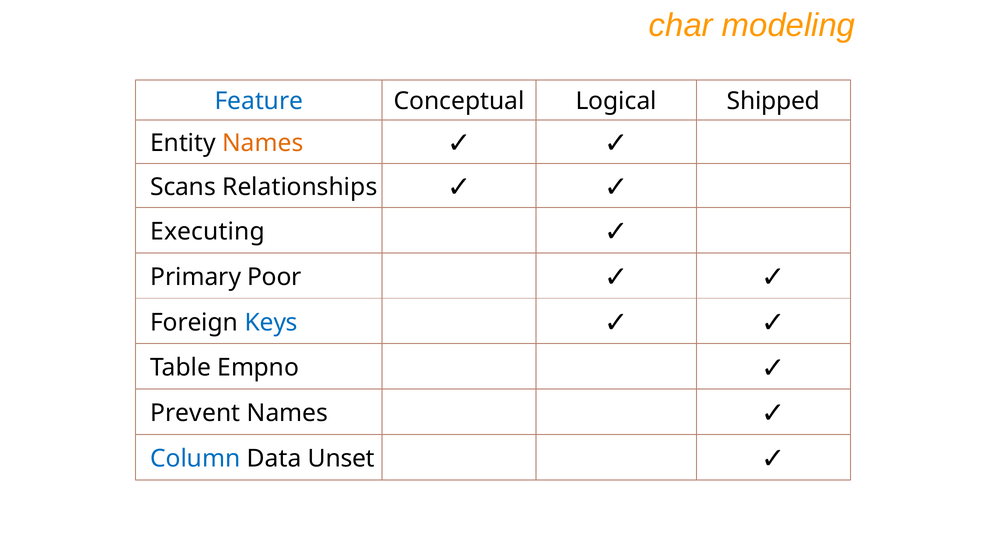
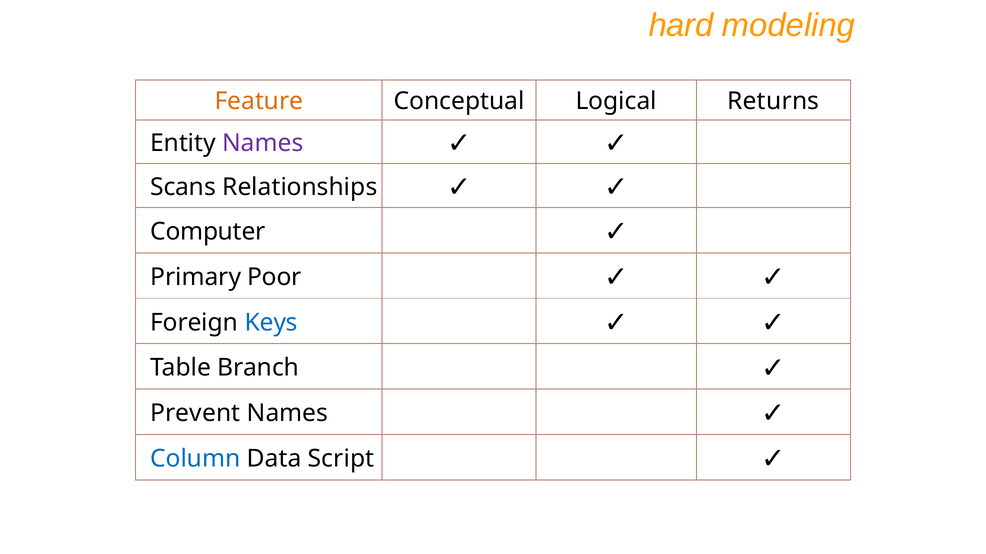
char: char -> hard (681, 26)
Feature colour: blue -> orange (259, 101)
Shipped: Shipped -> Returns (773, 101)
Names colour: orange -> purple (263, 143)
Executing: Executing -> Computer (208, 232)
Empno: Empno -> Branch (258, 368)
Unset: Unset -> Script (341, 459)
